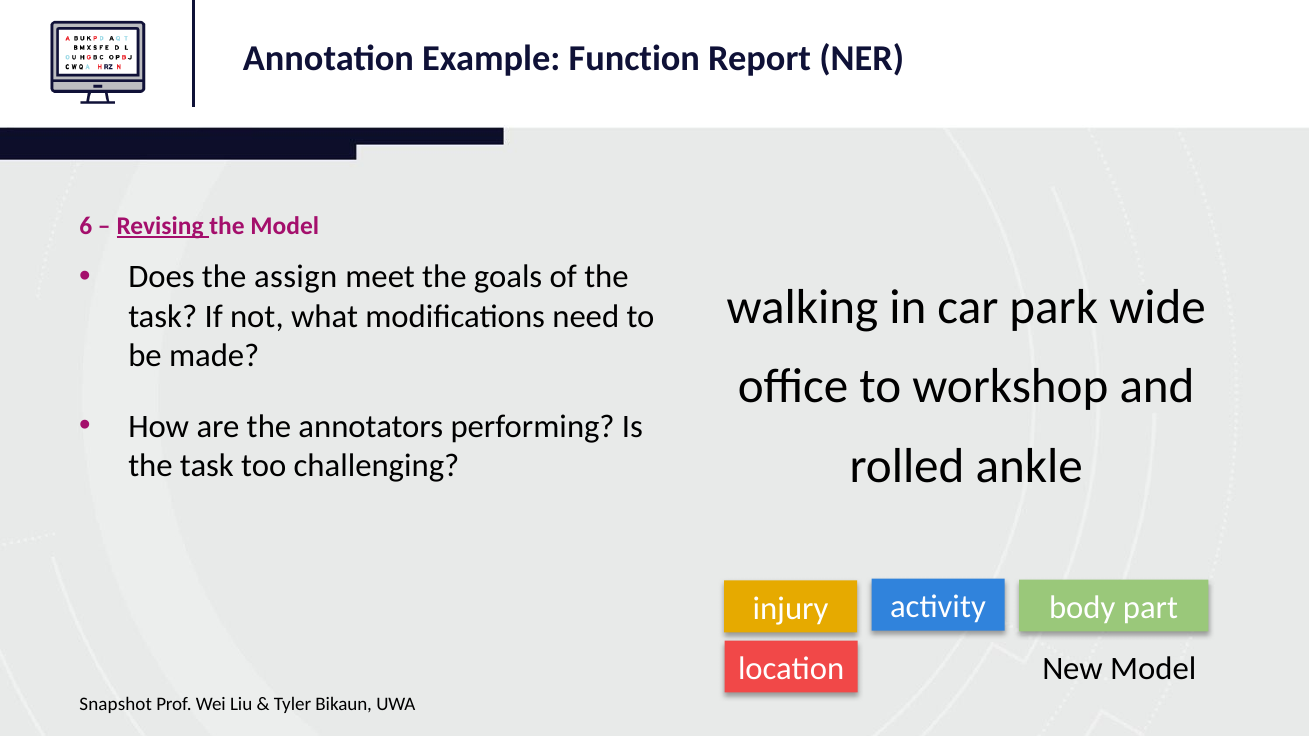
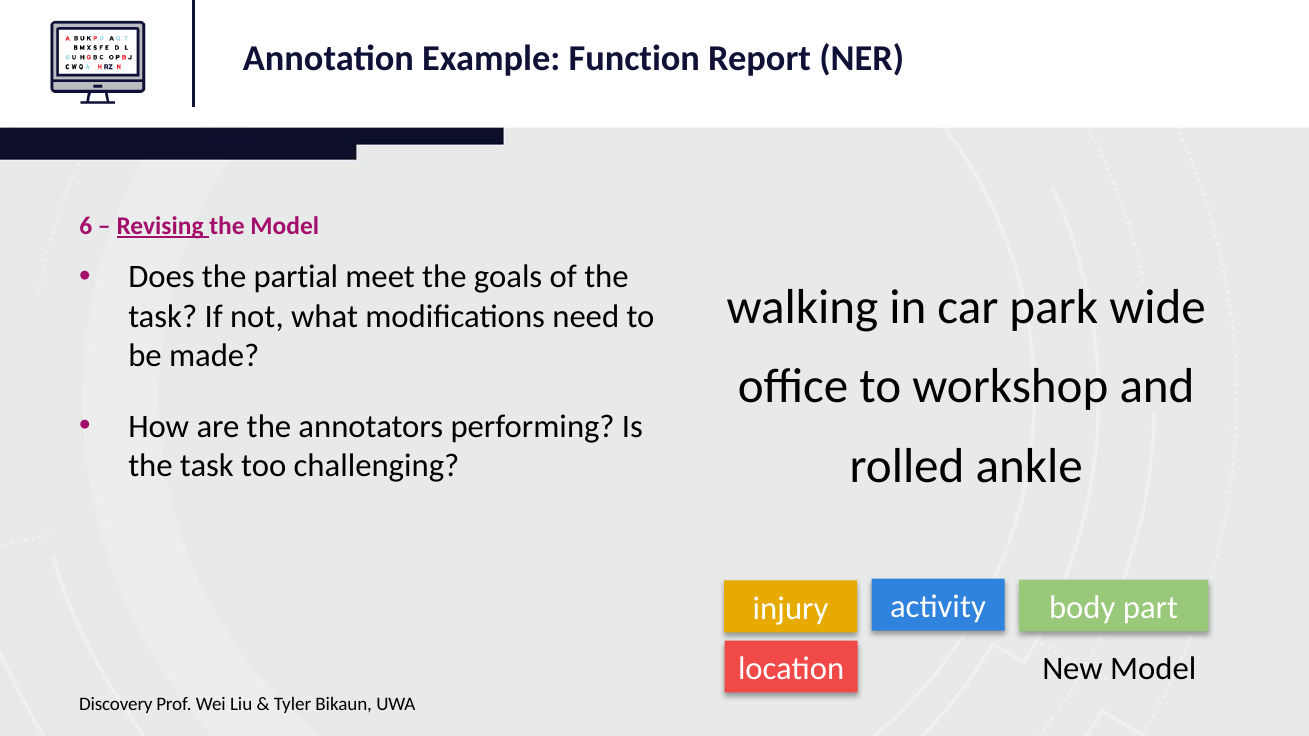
assign: assign -> partial (296, 277)
Snapshot: Snapshot -> Discovery (116, 704)
